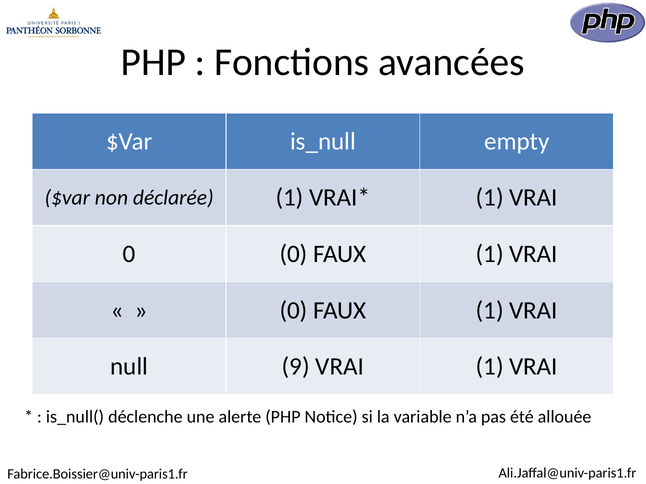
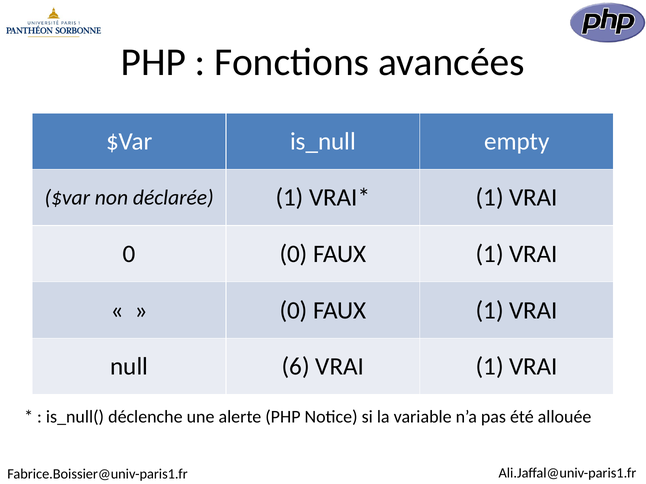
9: 9 -> 6 (296, 367)
